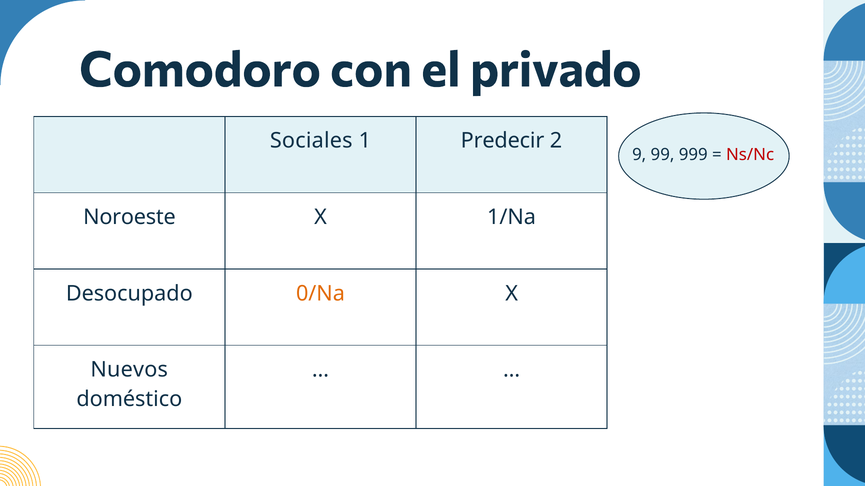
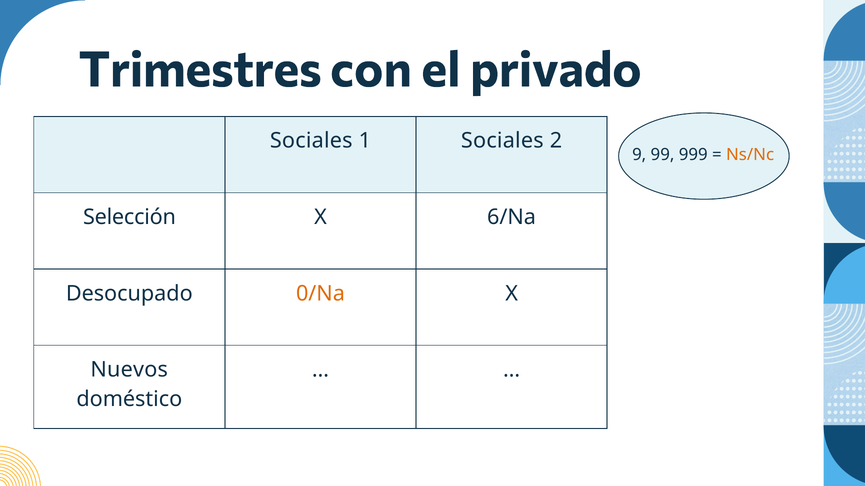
Comodoro: Comodoro -> Trimestres (200, 70)
1 Predecir: Predecir -> Sociales (502, 141)
Ns/Nc colour: red -> orange (750, 155)
Noroeste: Noroeste -> Selección (129, 217)
1/Na: 1/Na -> 6/Na (512, 217)
